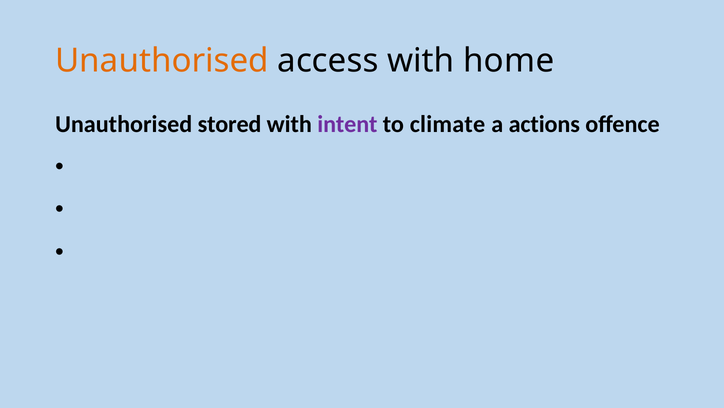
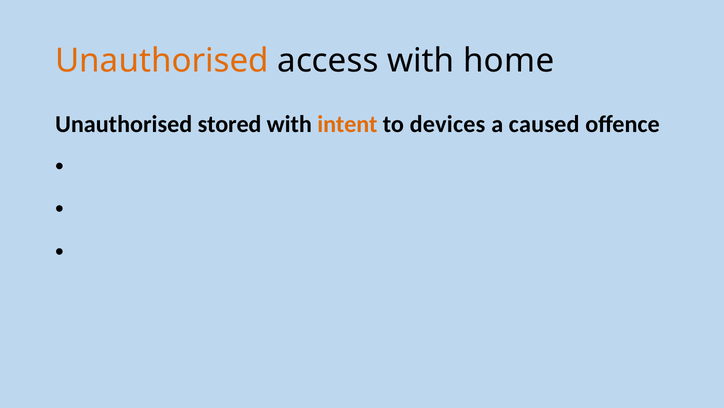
intent colour: purple -> orange (347, 124)
climate: climate -> devices (447, 124)
actions: actions -> caused (544, 124)
